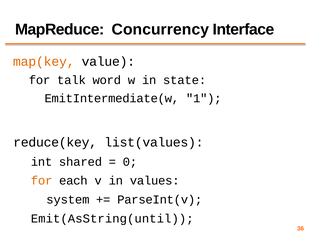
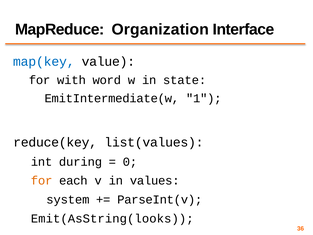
Concurrency: Concurrency -> Organization (160, 29)
map(key colour: orange -> blue (44, 62)
talk: talk -> with (71, 80)
shared: shared -> during (80, 162)
Emit(AsString(until: Emit(AsString(until -> Emit(AsString(looks (112, 218)
